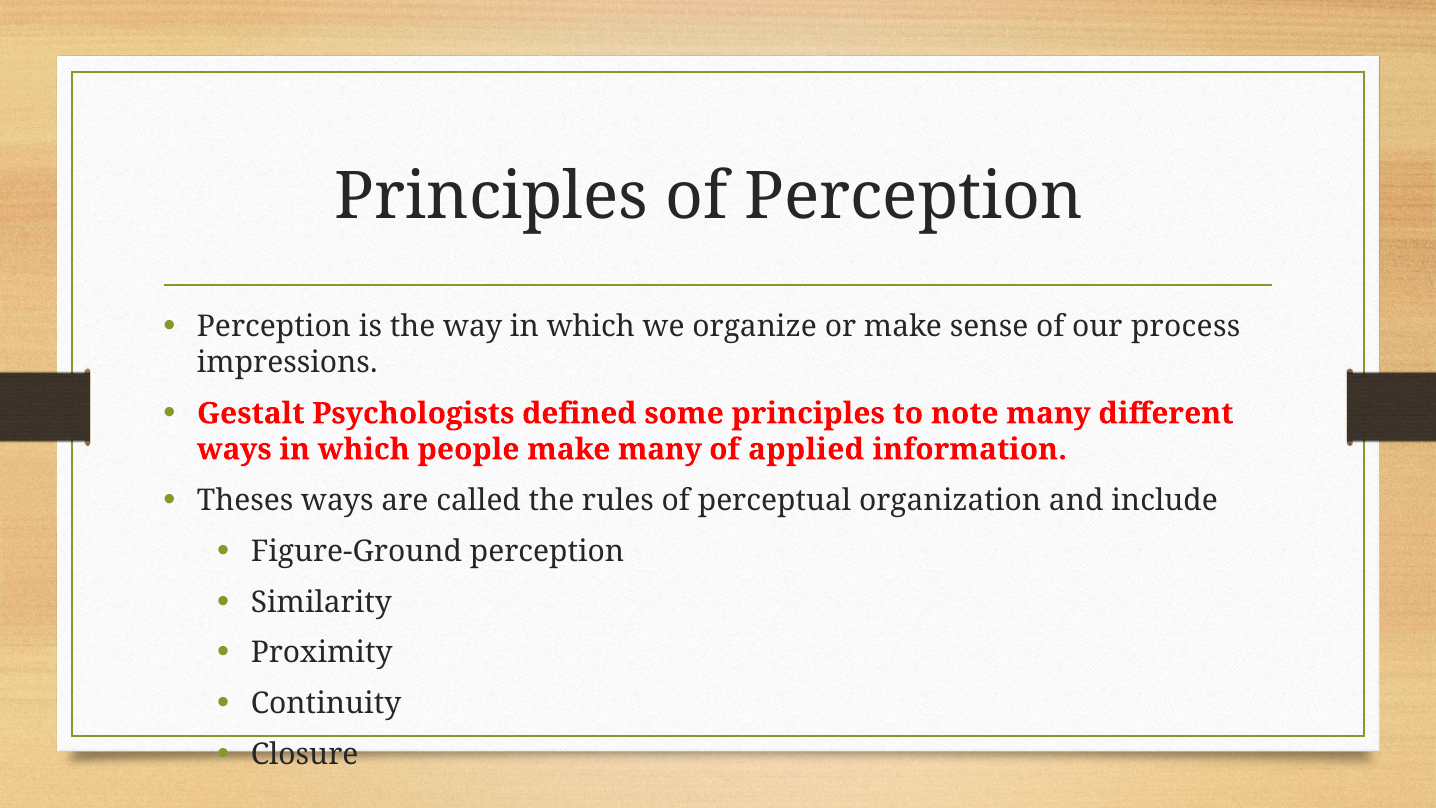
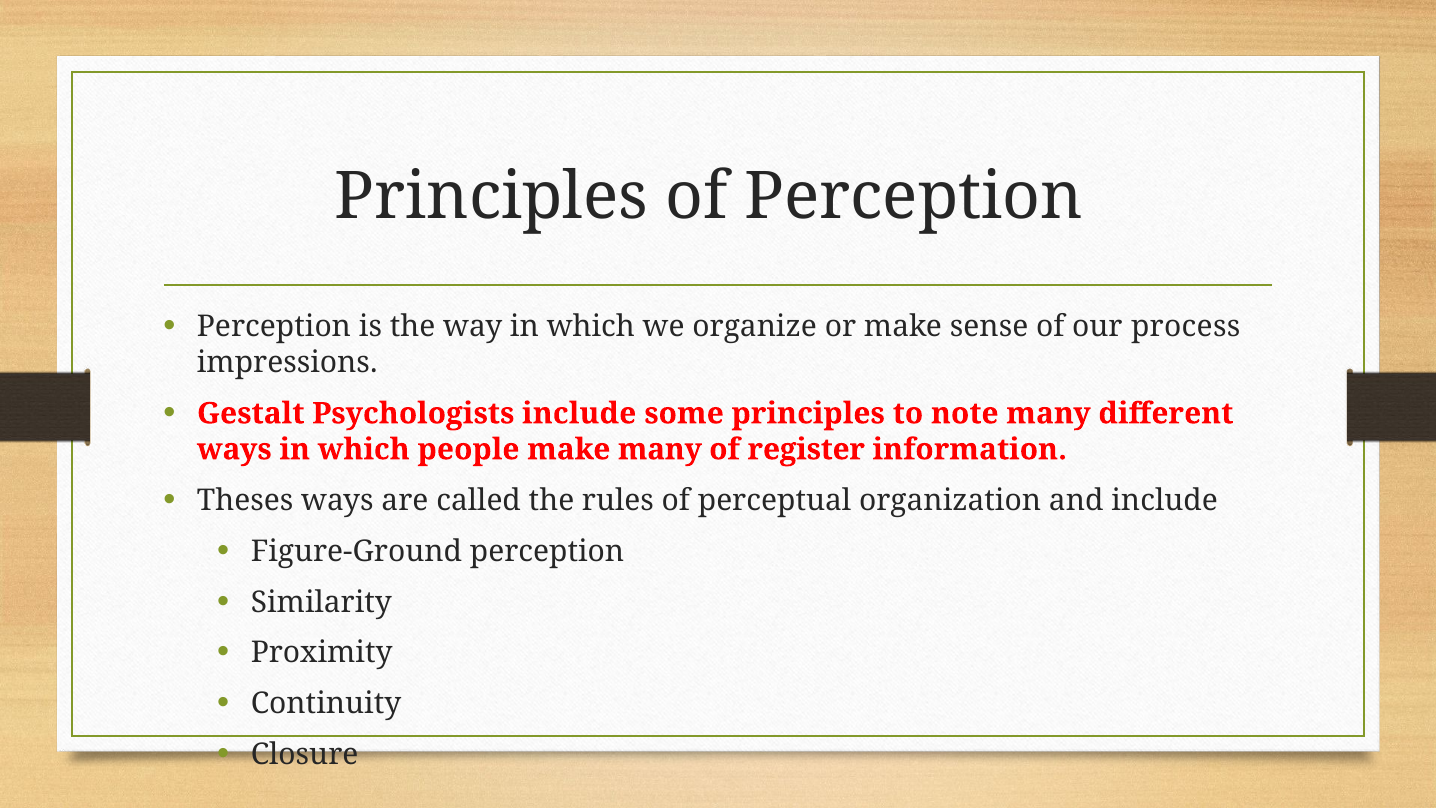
Psychologists defined: defined -> include (579, 413)
applied: applied -> register (806, 449)
